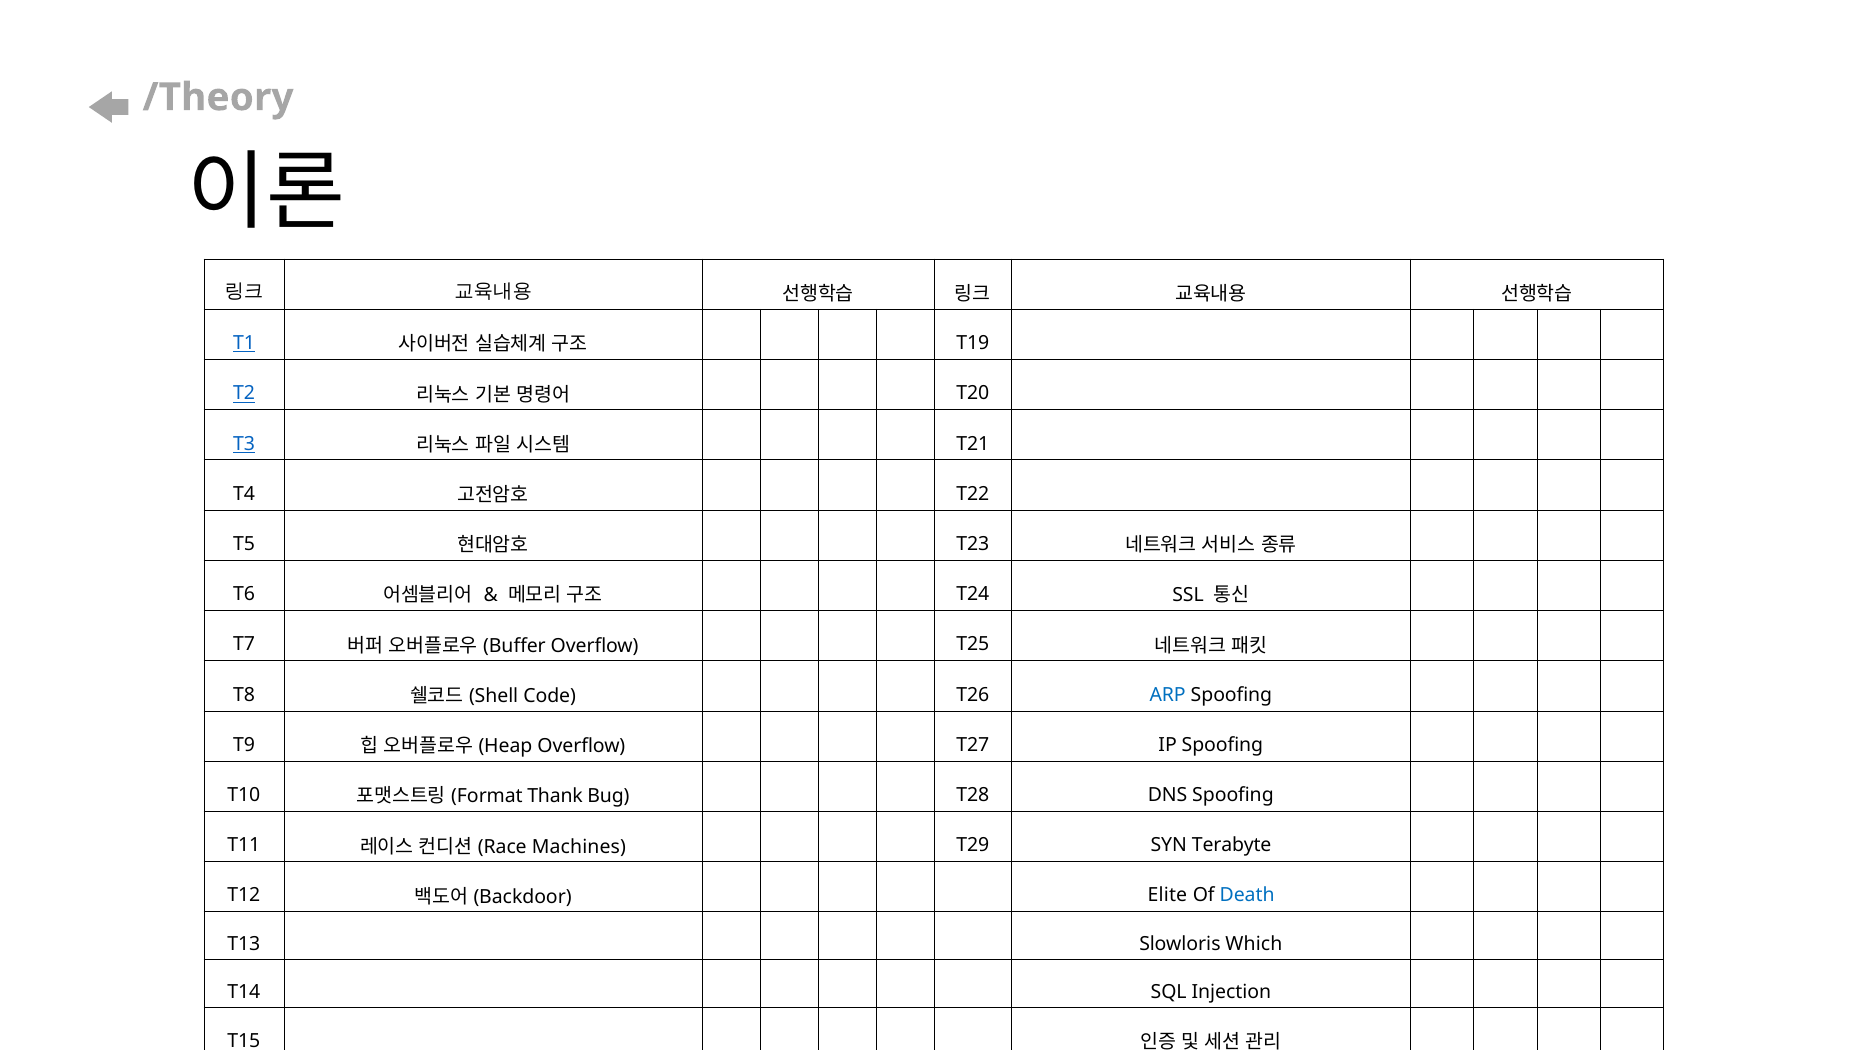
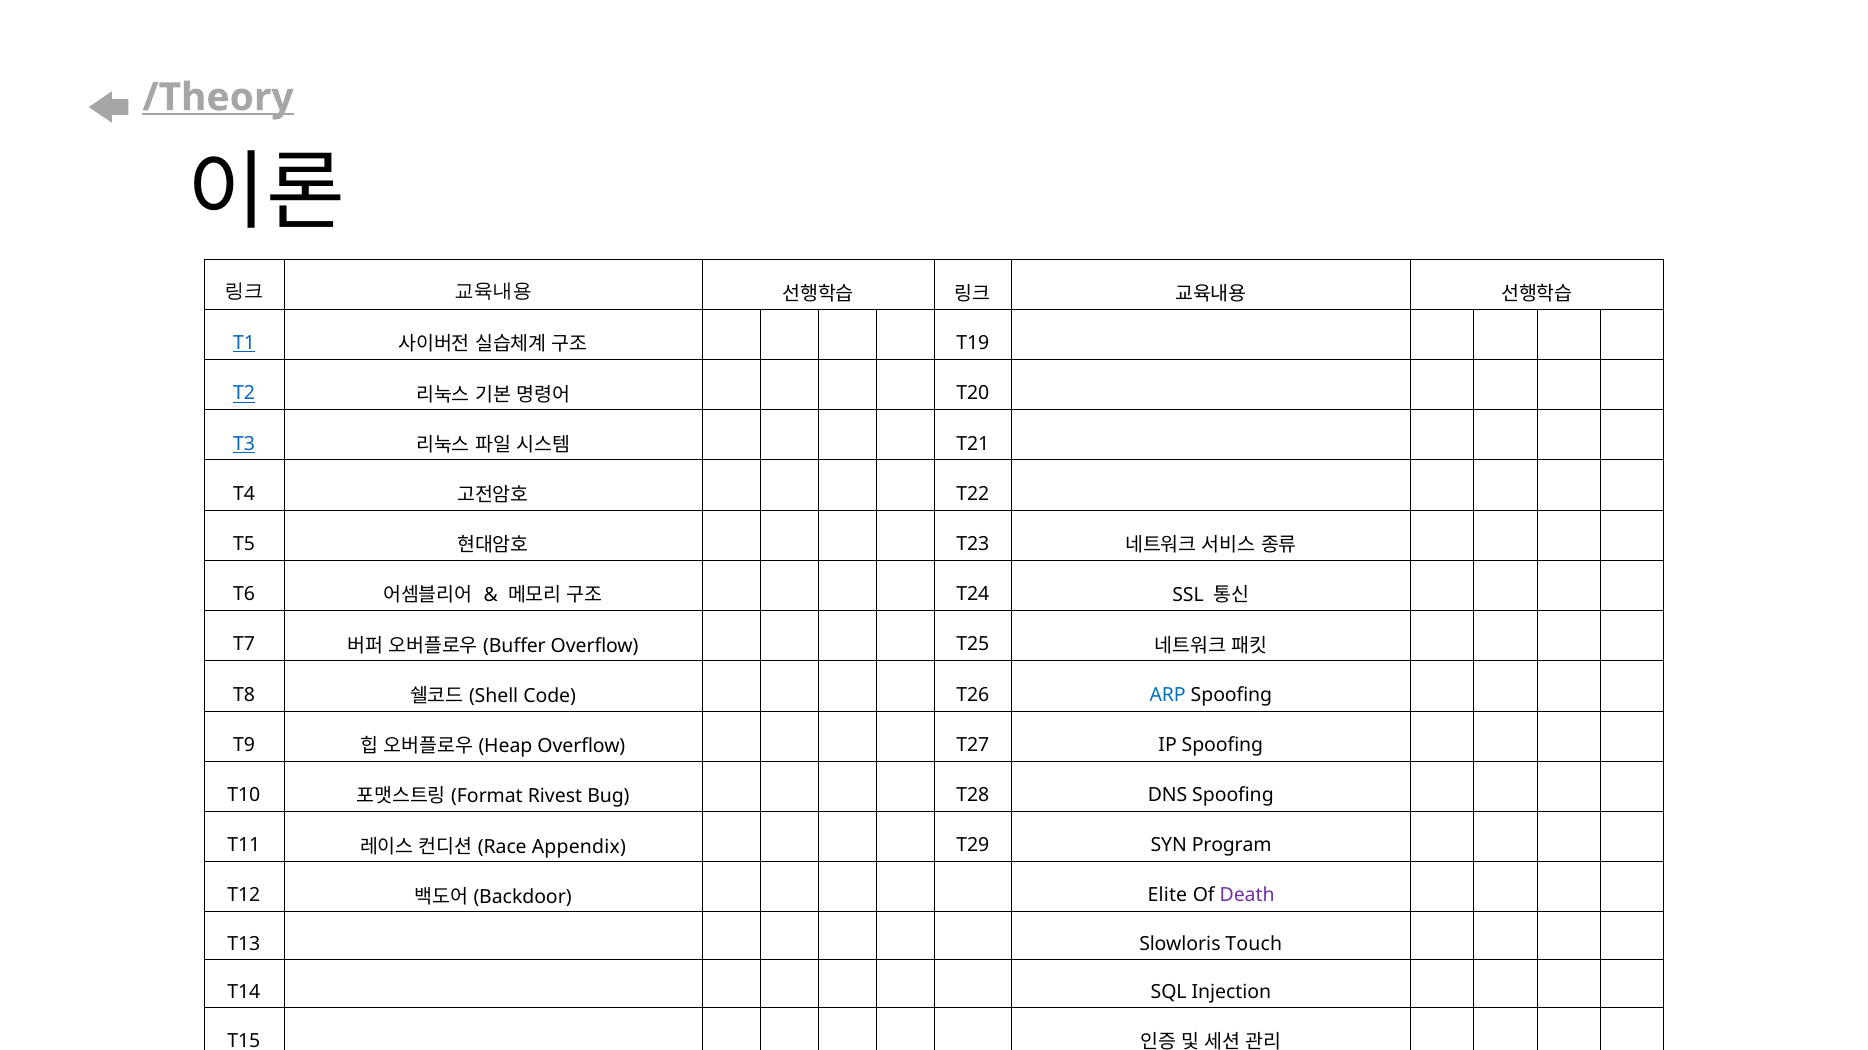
/Theory underline: none -> present (218, 97)
Thank: Thank -> Rivest (555, 797)
Machines: Machines -> Appendix (579, 847)
Terabyte: Terabyte -> Program (1232, 846)
Death colour: blue -> purple (1247, 896)
Which: Which -> Touch (1254, 945)
